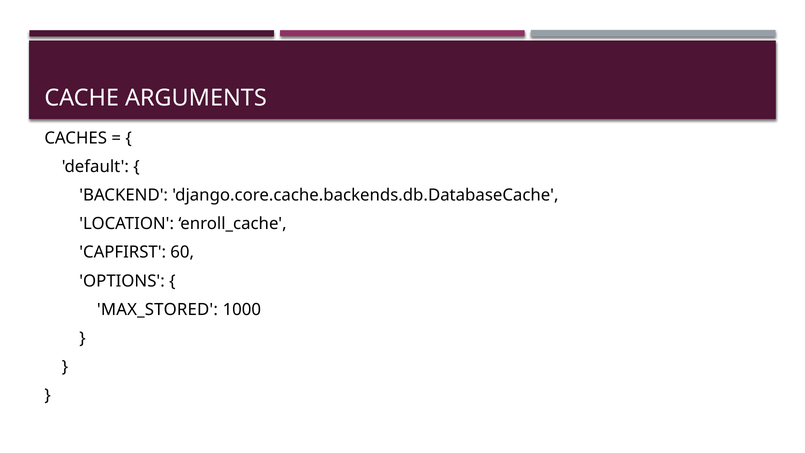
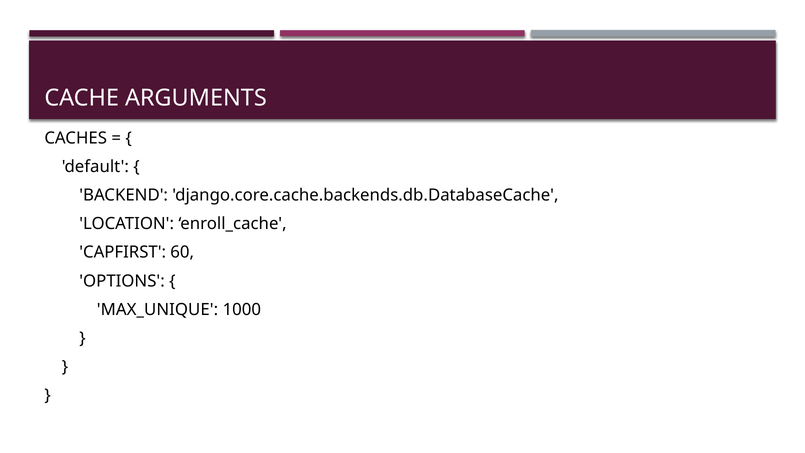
MAX_STORED: MAX_STORED -> MAX_UNIQUE (157, 309)
